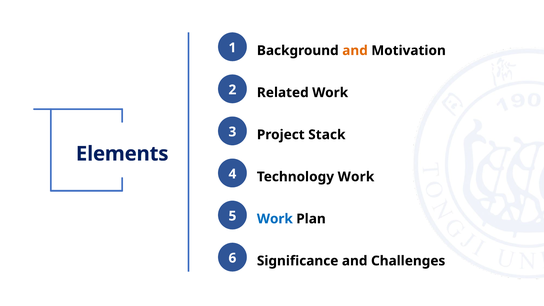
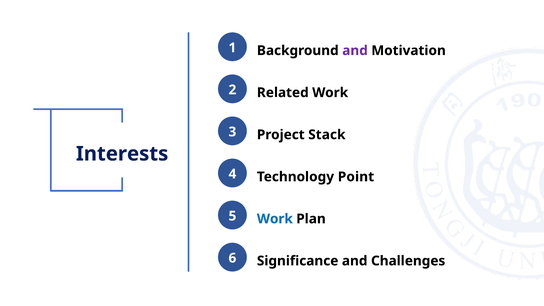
and colour: orange -> purple (355, 51)
Elements: Elements -> Interests (122, 154)
Technology Work: Work -> Point (356, 177)
